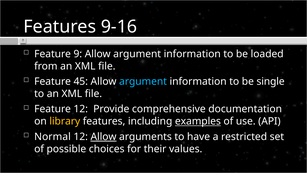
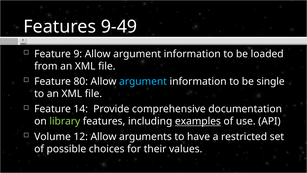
9-16: 9-16 -> 9-49 (119, 27)
45: 45 -> 80 (81, 81)
Feature 12: 12 -> 14 (81, 109)
library colour: yellow -> light green (65, 121)
Normal: Normal -> Volume (53, 136)
Allow underline: present -> none (104, 136)
